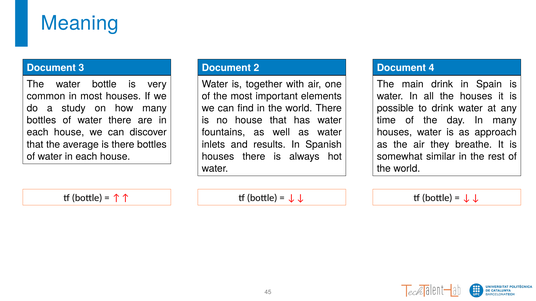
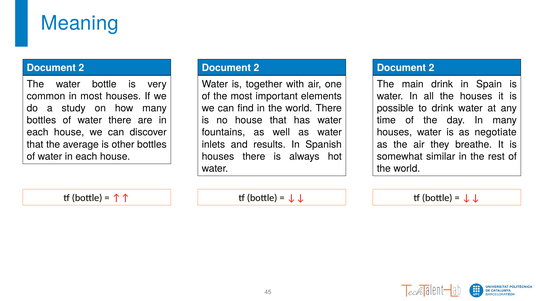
3: 3 -> 2 (81, 68)
4: 4 -> 2 (432, 68)
approach: approach -> negotiate (496, 133)
is there: there -> other (123, 145)
